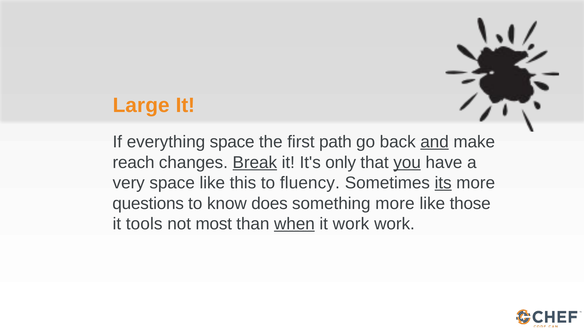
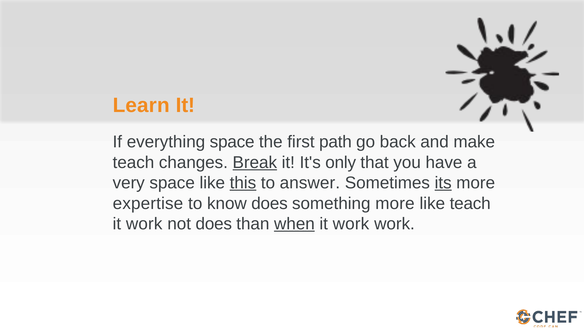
Large: Large -> Learn (141, 105)
and underline: present -> none (435, 142)
reach: reach -> teach (133, 162)
you underline: present -> none (407, 162)
this underline: none -> present (243, 183)
fluency: fluency -> answer (310, 183)
questions: questions -> expertise (148, 203)
like those: those -> teach (470, 203)
tools: tools -> work (144, 224)
not most: most -> does (214, 224)
